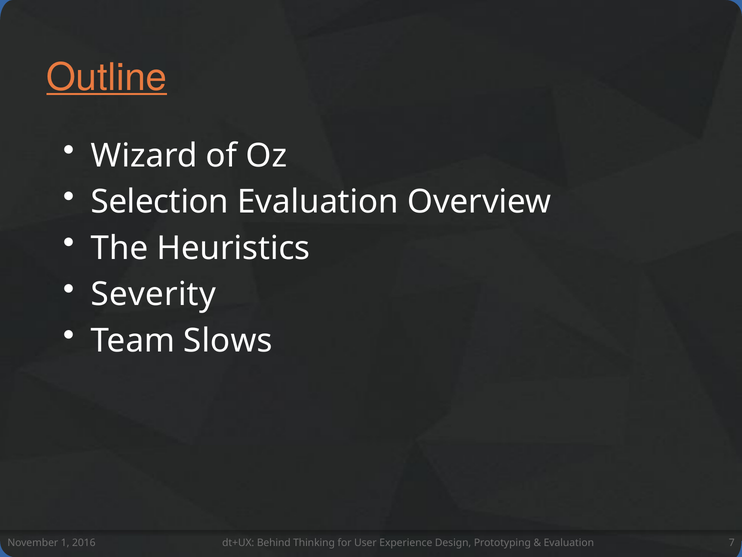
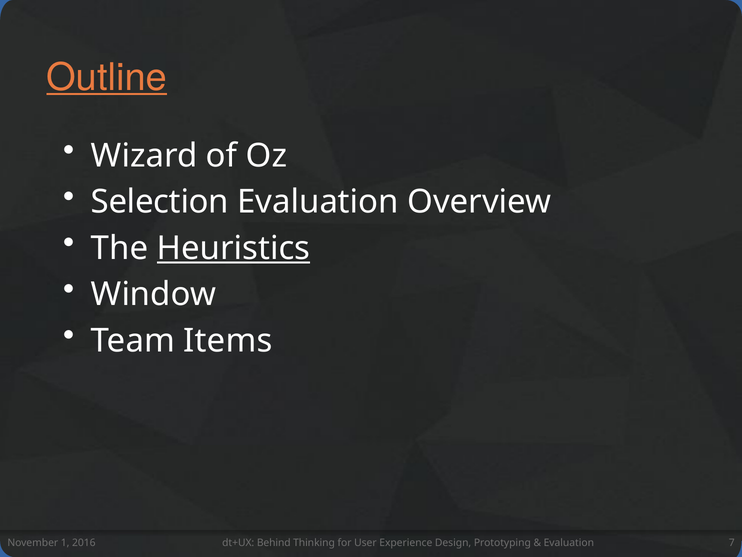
Heuristics underline: none -> present (233, 248)
Severity: Severity -> Window (154, 294)
Slows: Slows -> Items (228, 340)
